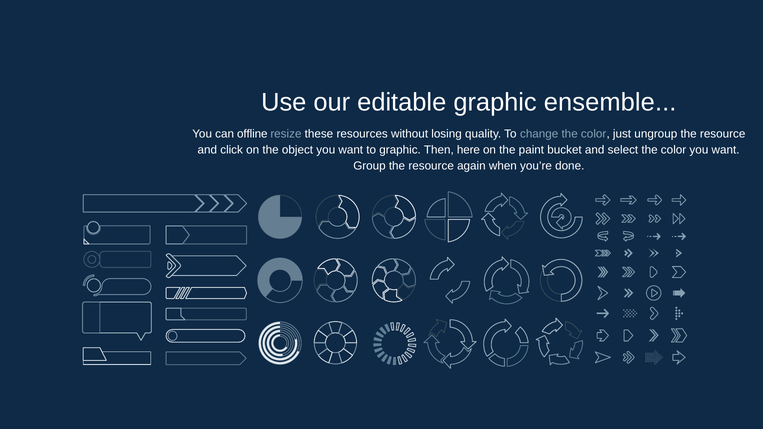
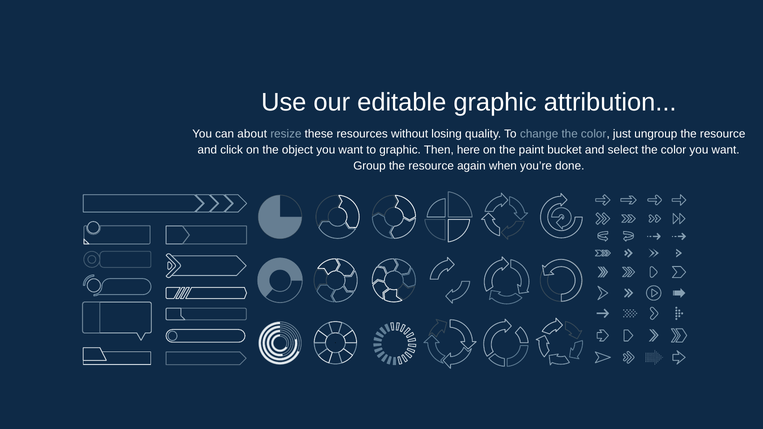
ensemble: ensemble -> attribution (610, 103)
offline: offline -> about (252, 134)
